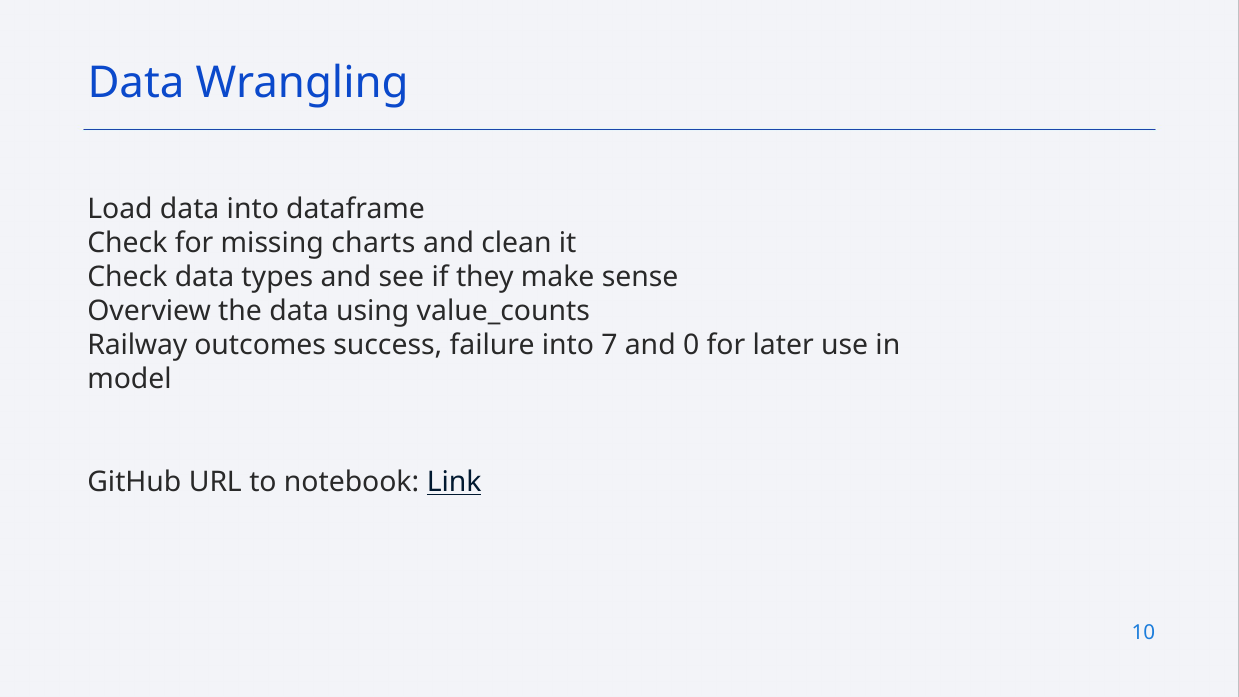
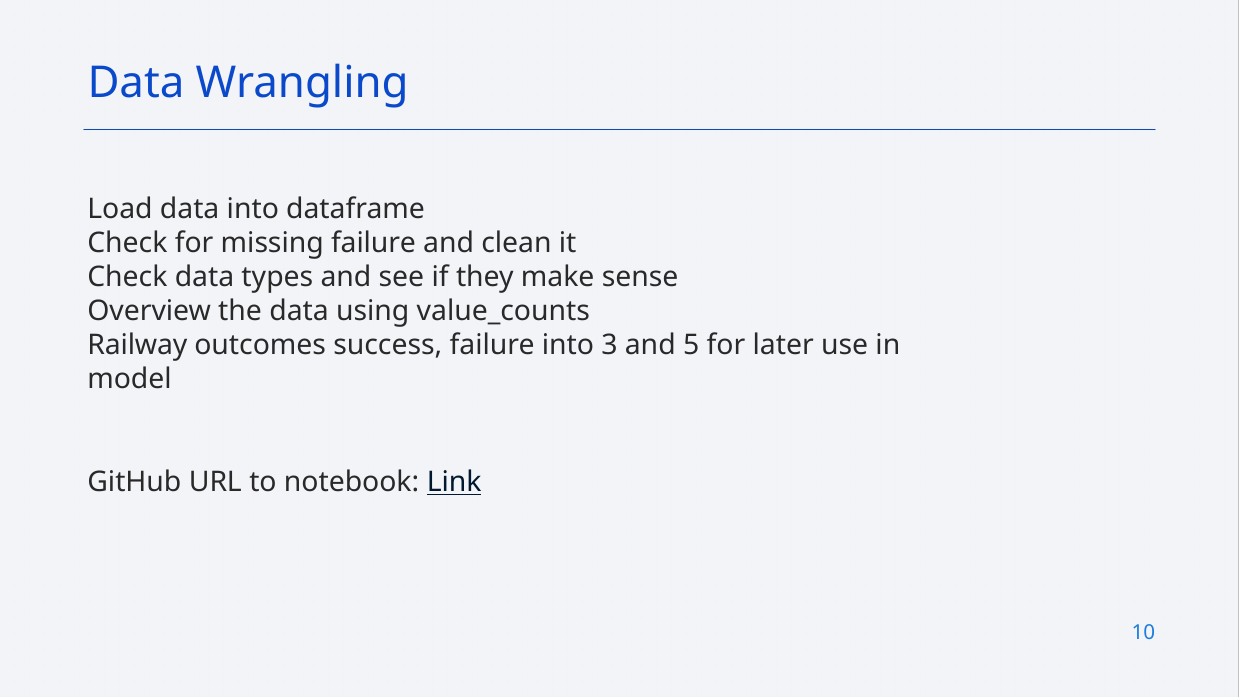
missing charts: charts -> failure (374, 243)
7: 7 -> 3 (609, 345)
0: 0 -> 5 (691, 345)
